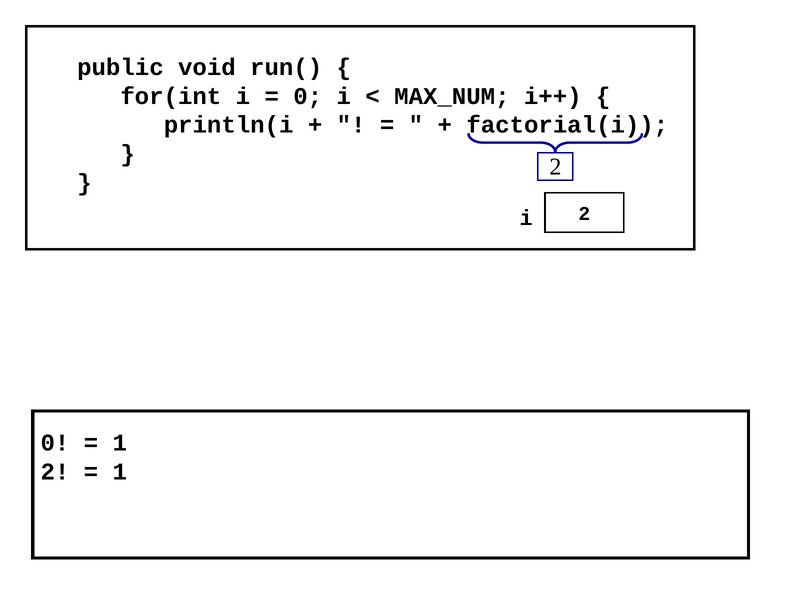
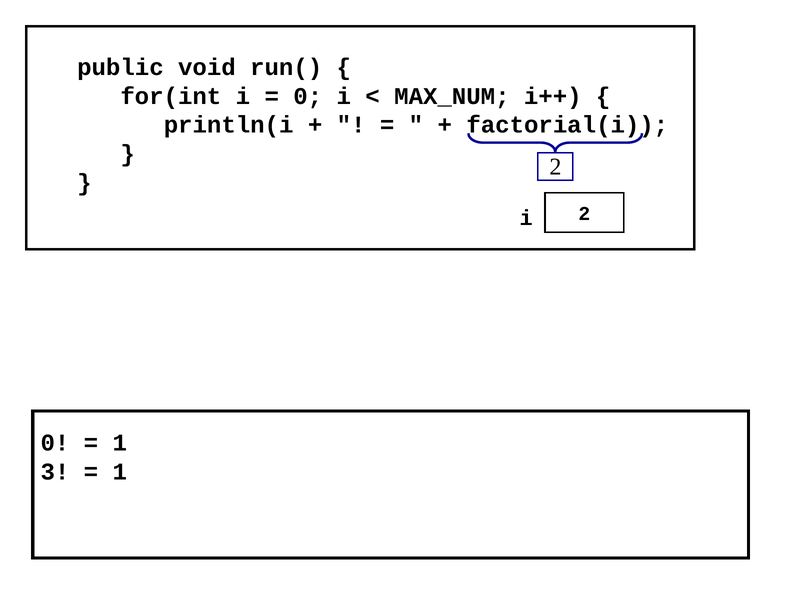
2: 2 -> 3 (55, 472)
